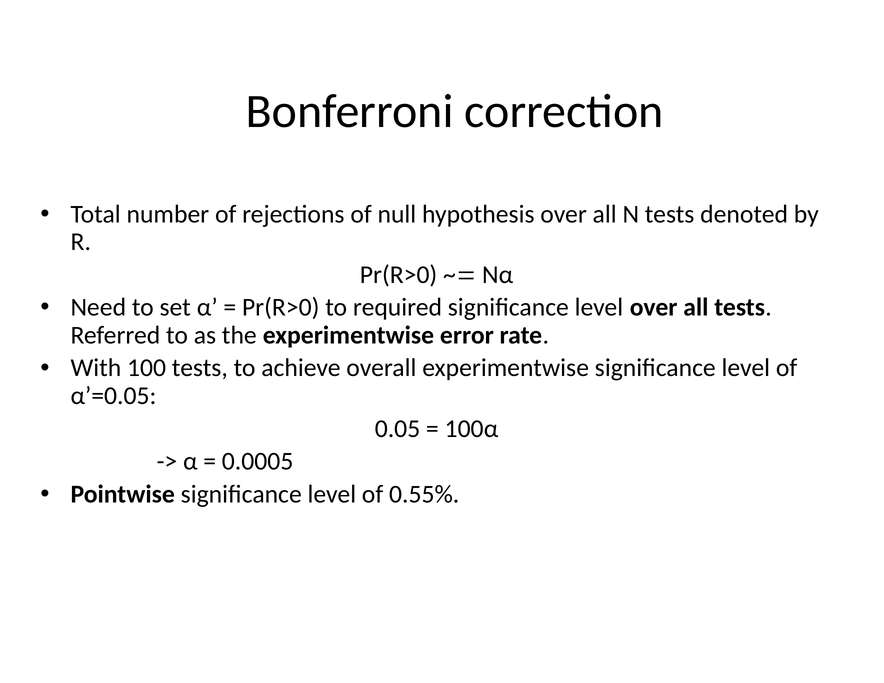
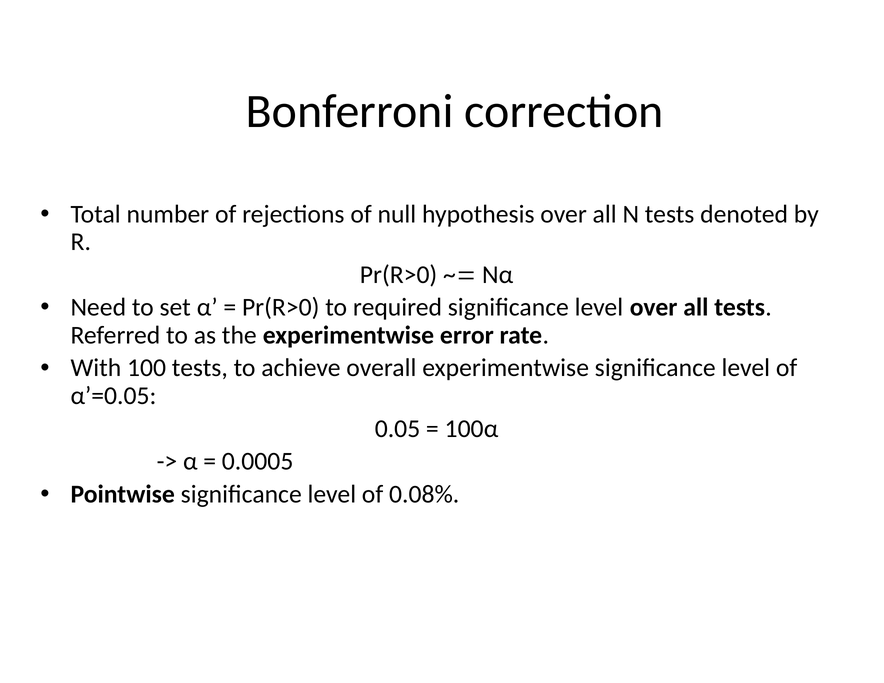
0.55%: 0.55% -> 0.08% (424, 494)
